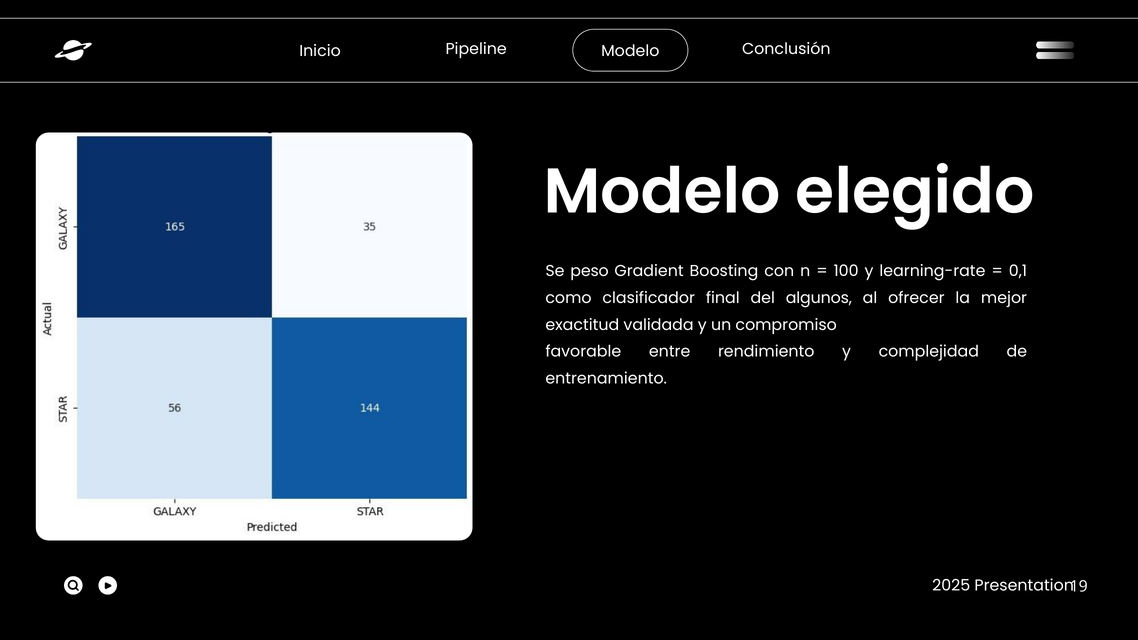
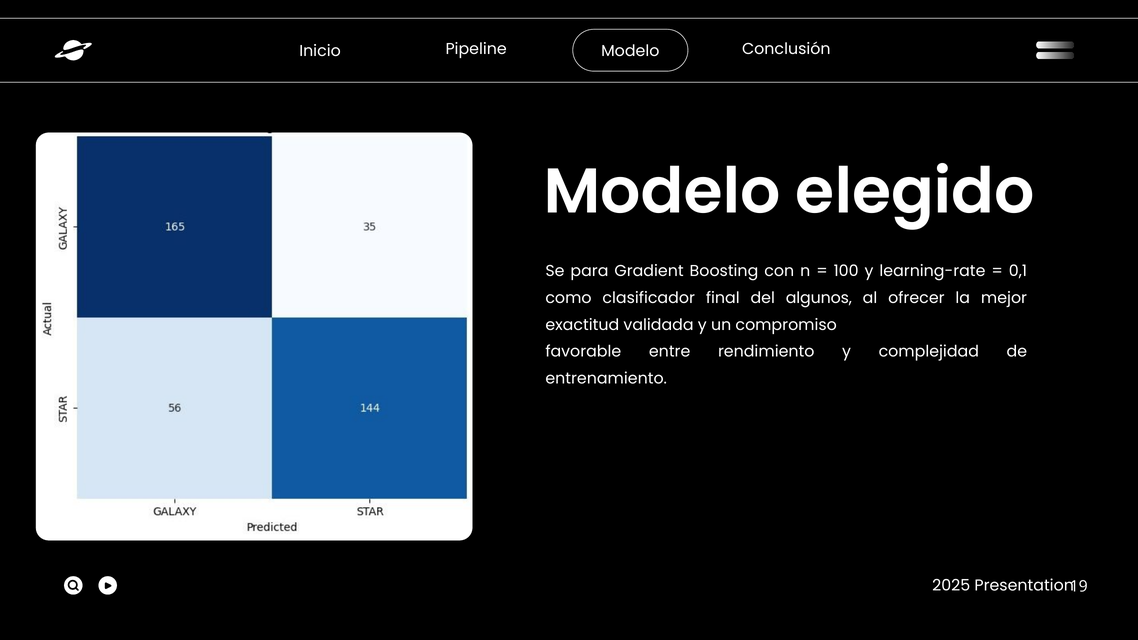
peso: peso -> para (589, 271)
